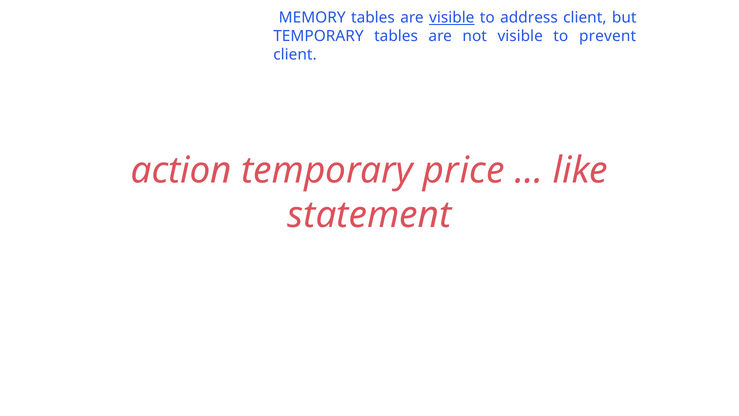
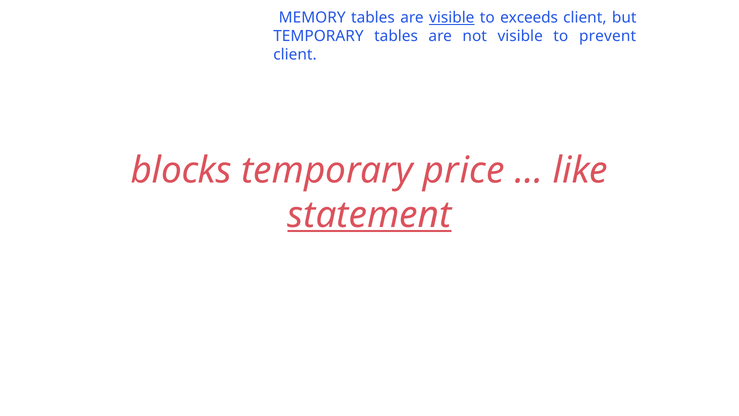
address: address -> exceeds (529, 18)
action: action -> blocks (181, 171)
statement underline: none -> present (369, 215)
